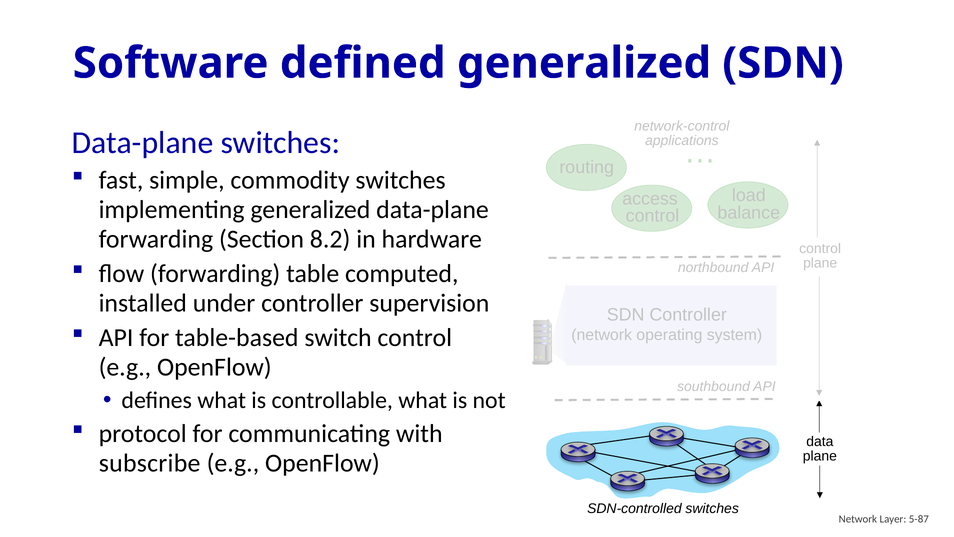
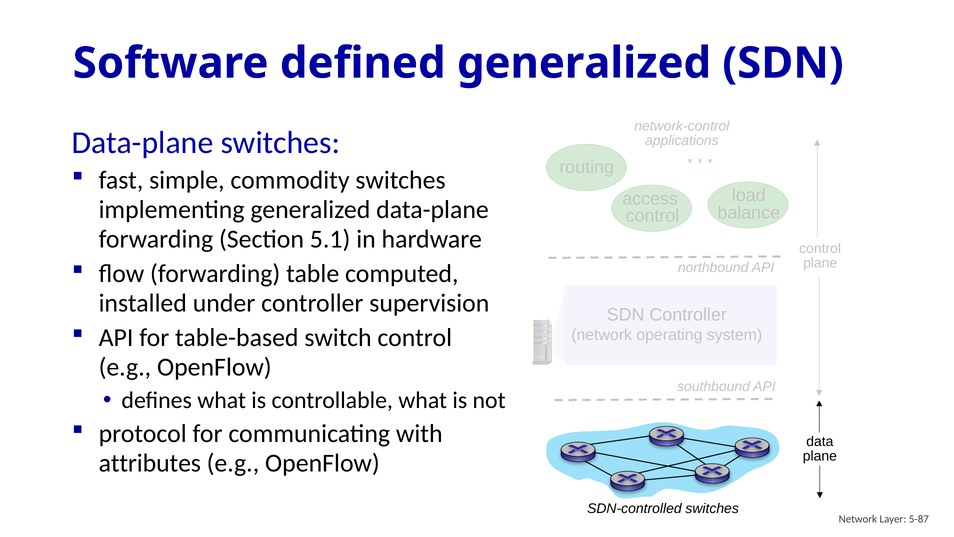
8.2: 8.2 -> 5.1 (330, 239)
subscribe: subscribe -> attributes (150, 463)
